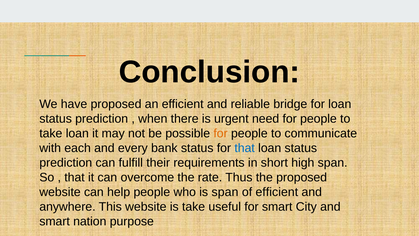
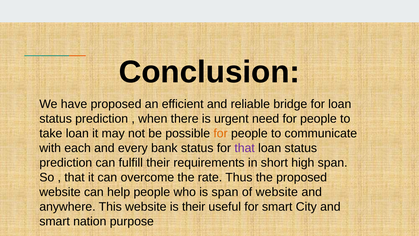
that colour: blue -> purple (245, 148)
of efficient: efficient -> website (277, 192)
is take: take -> their (194, 207)
